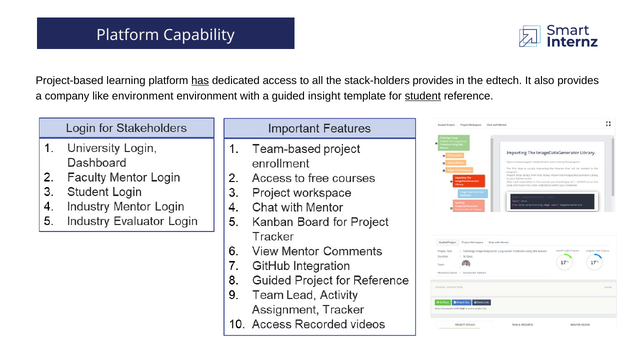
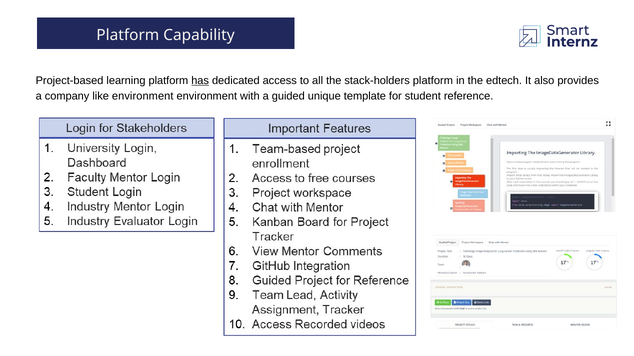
stack-holders provides: provides -> platform (433, 81)
insight: insight -> unique (324, 96)
student underline: present -> none (423, 96)
